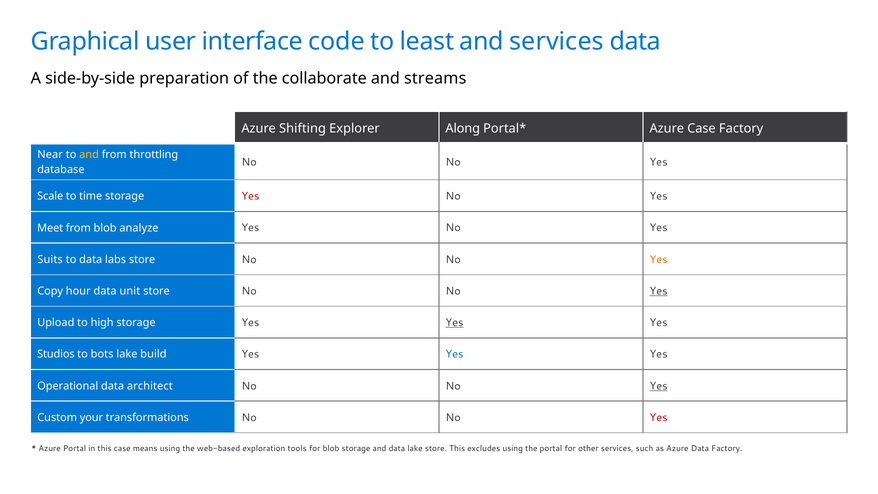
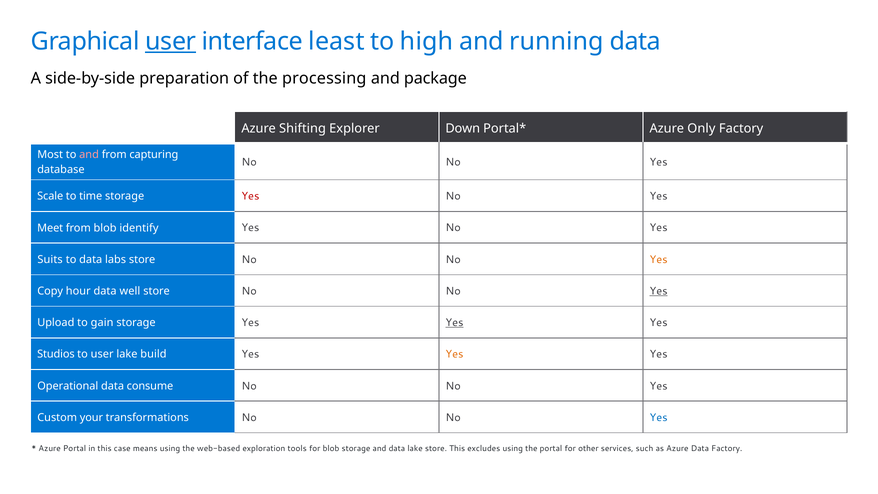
user underline: none -> present (171, 41)
code: code -> least (337, 41)
least: least -> high (427, 41)
and services: services -> running (557, 41)
collaborate: collaborate -> processing (324, 79)
streams: streams -> package (435, 79)
Along: Along -> Down (463, 128)
Azure Case: Case -> Only (701, 128)
Near: Near -> Most (50, 155)
and colour: yellow -> pink (89, 155)
throttling: throttling -> capturing (154, 155)
analyze: analyze -> identify (139, 228)
unit: unit -> well (130, 291)
high: high -> gain (102, 323)
to bots: bots -> user (102, 354)
Yes colour: blue -> orange (454, 354)
architect: architect -> consume (150, 386)
Yes underline: present -> none (659, 386)
Yes colour: red -> blue (659, 417)
